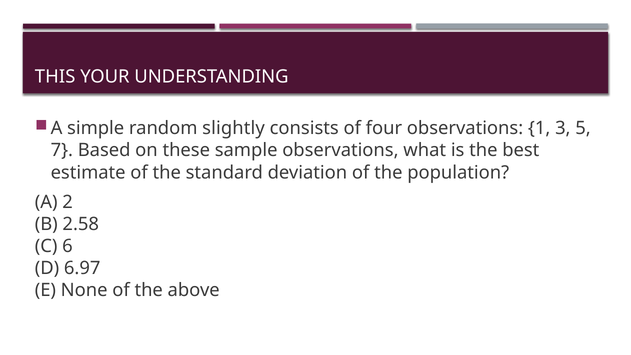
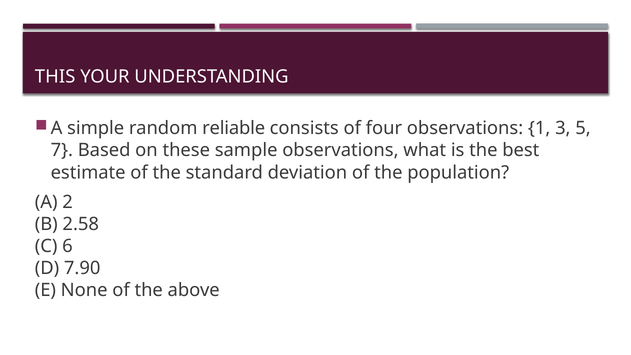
slightly: slightly -> reliable (234, 128)
6.97: 6.97 -> 7.90 (82, 268)
